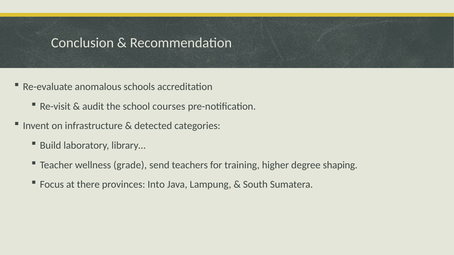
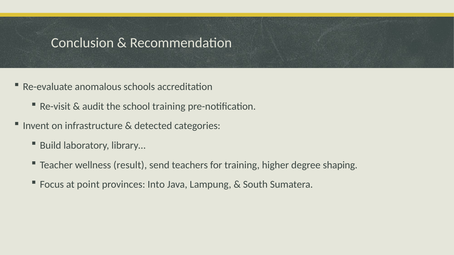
school courses: courses -> training (169, 106)
grade: grade -> result (130, 165)
there: there -> point (88, 185)
